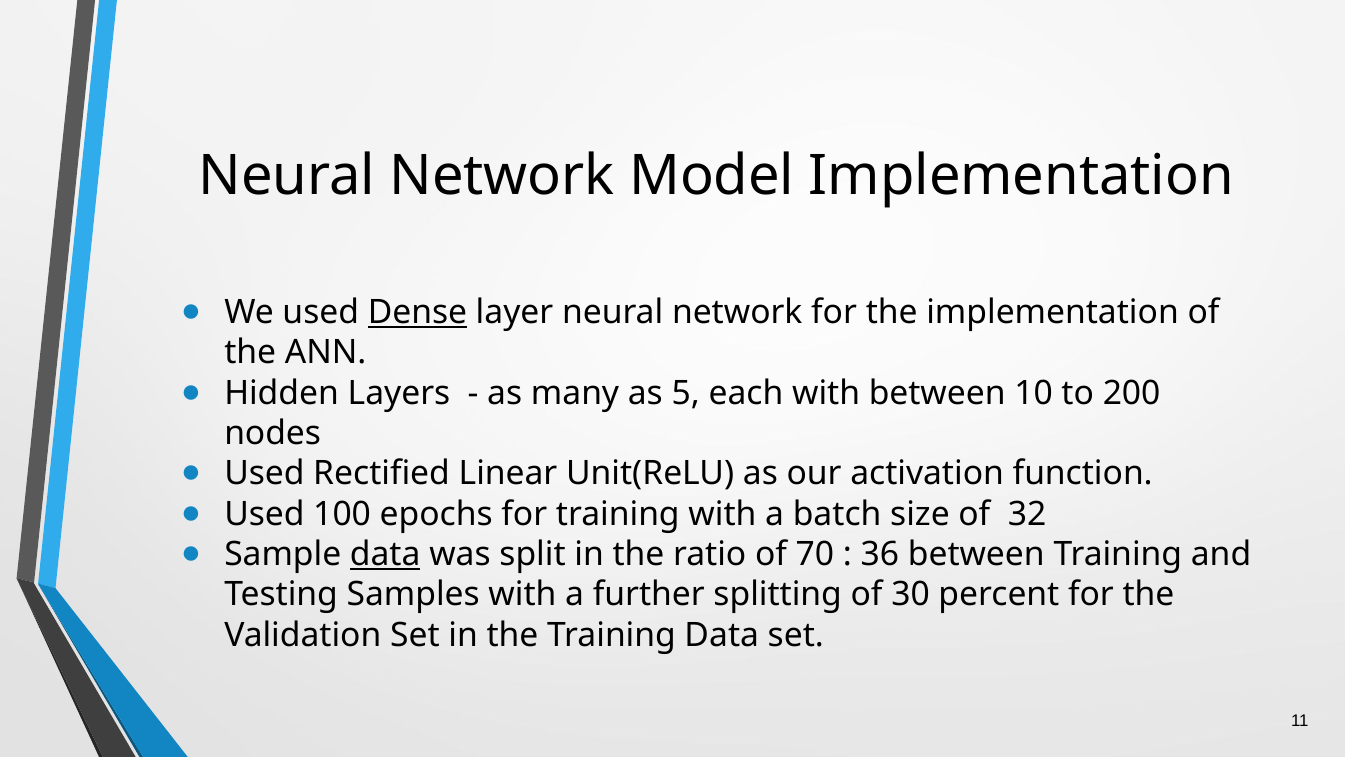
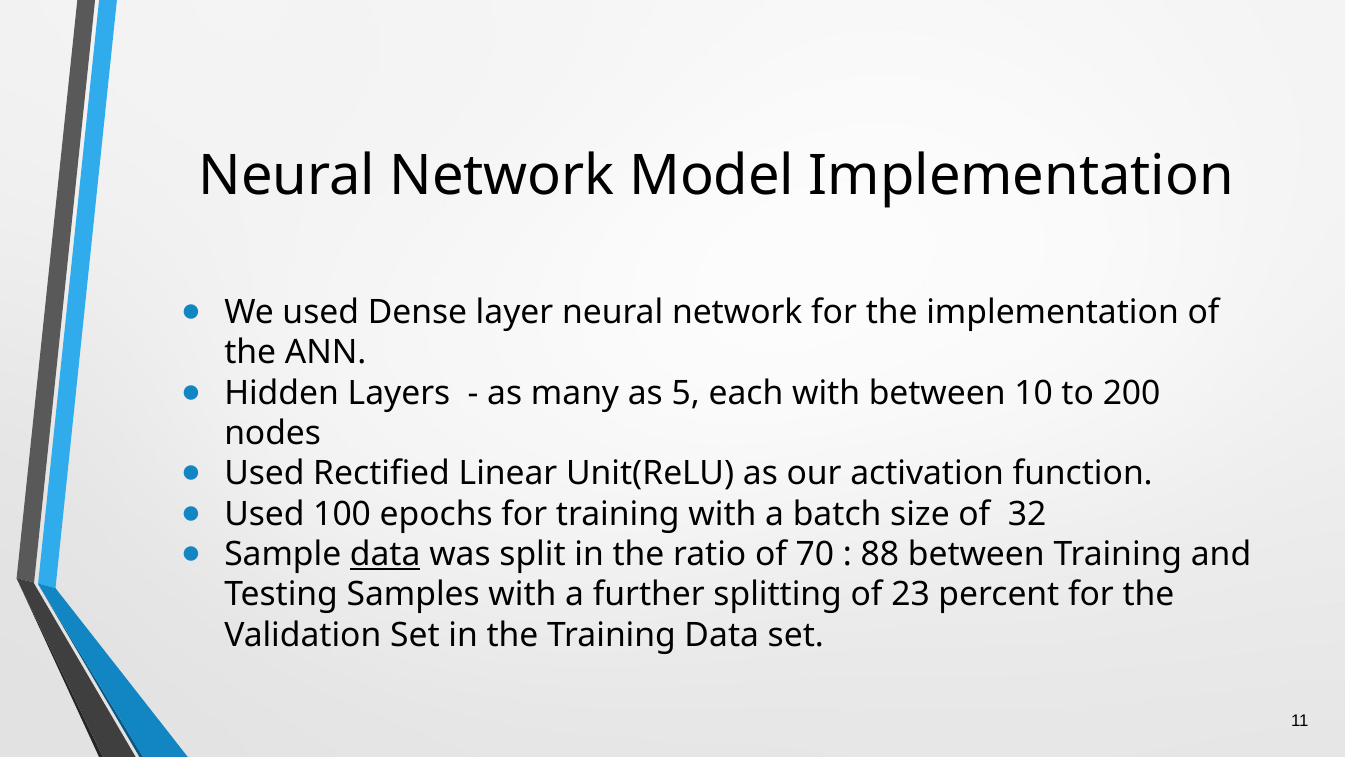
Dense underline: present -> none (417, 312)
36: 36 -> 88 (880, 554)
30: 30 -> 23 (911, 594)
